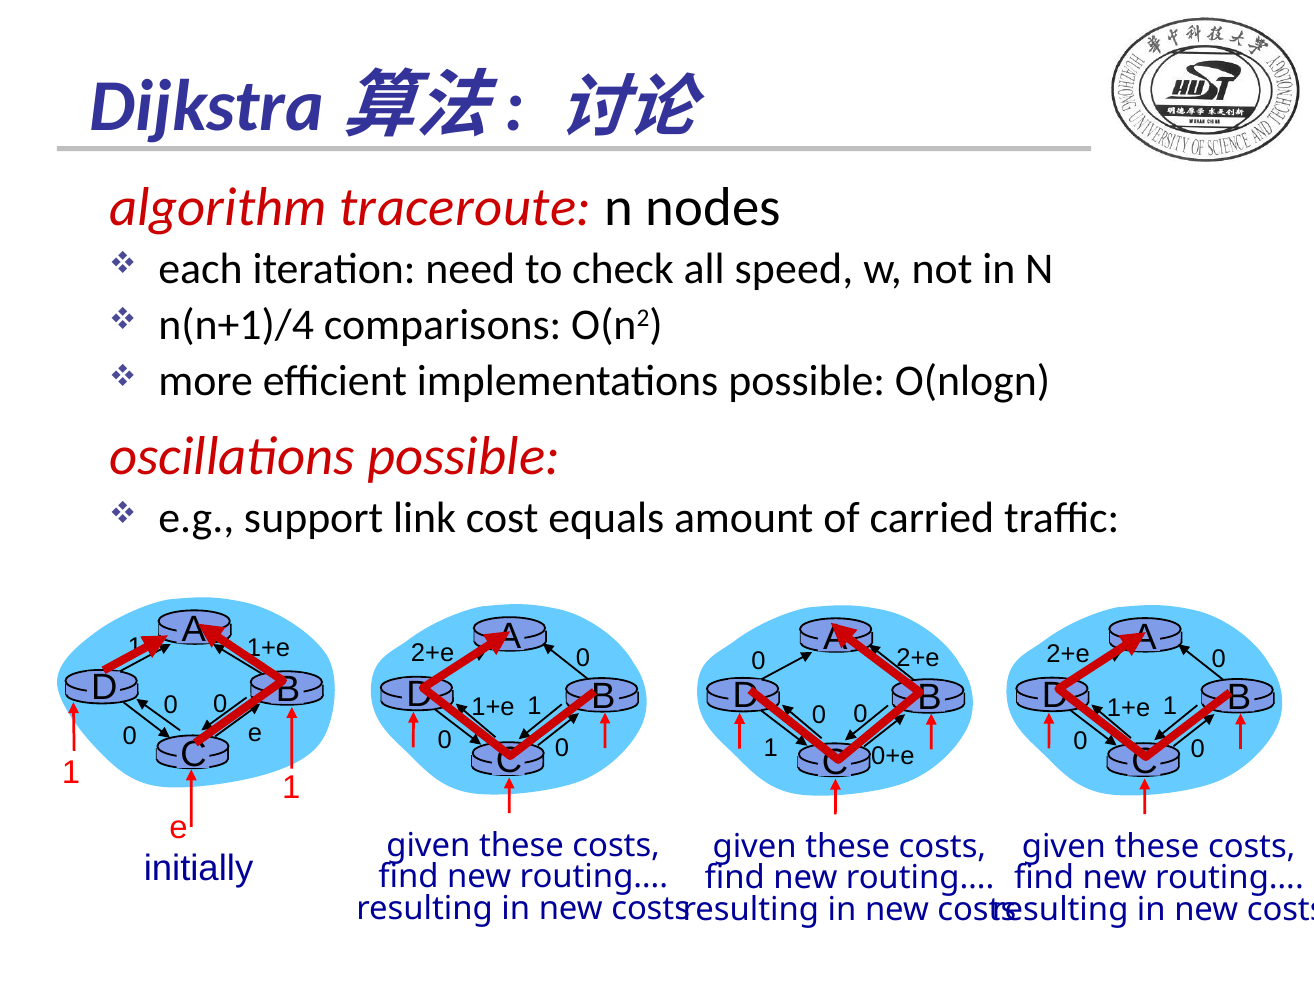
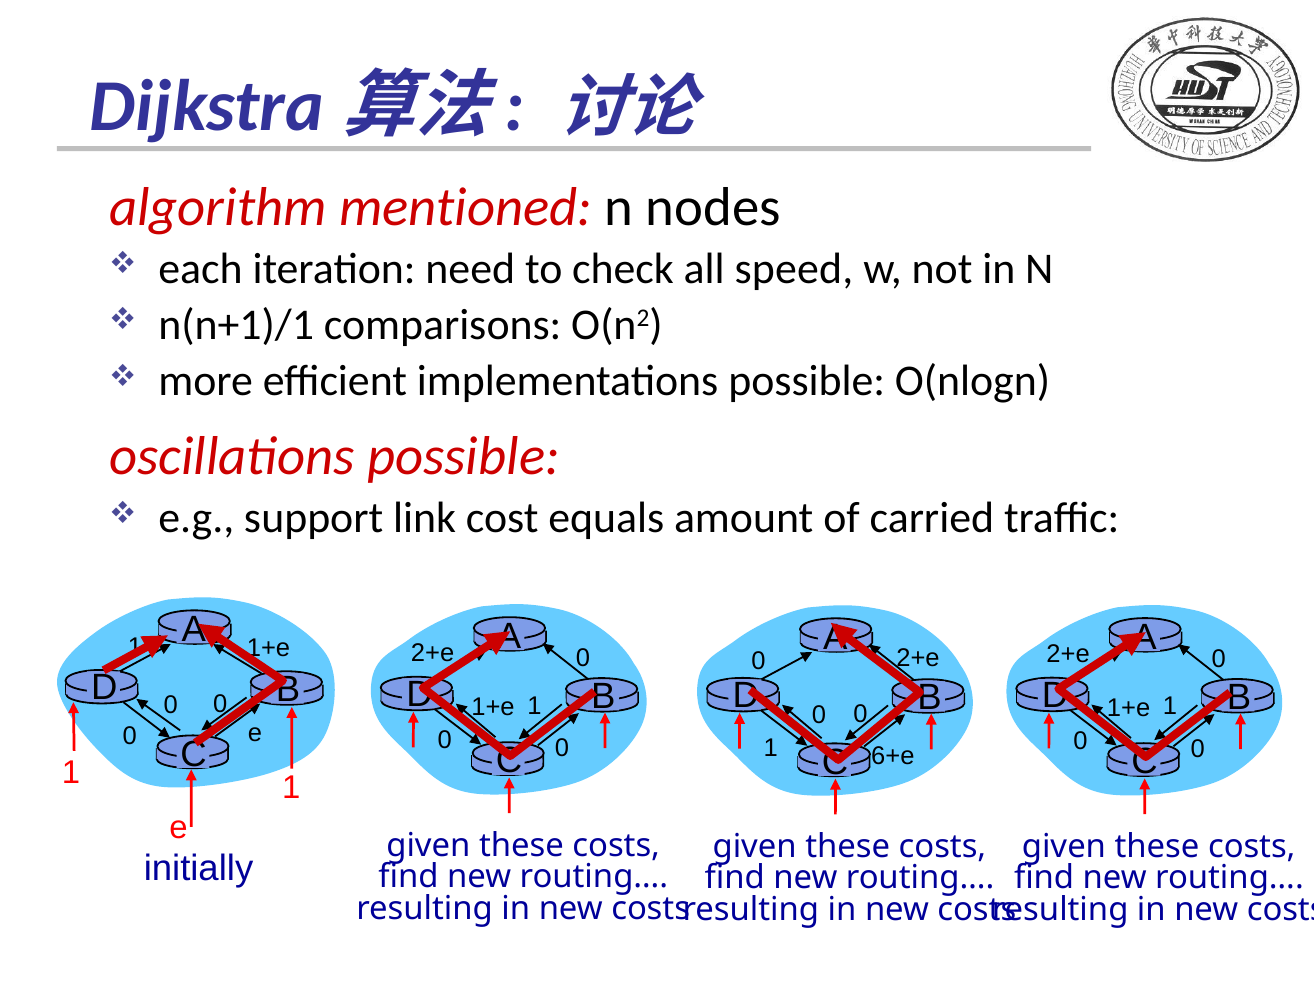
traceroute: traceroute -> mentioned (466, 207)
n(n+1)/4: n(n+1)/4 -> n(n+1)/1 (236, 325)
0+e: 0+e -> 6+e (893, 756)
